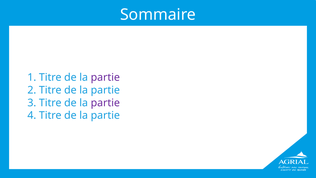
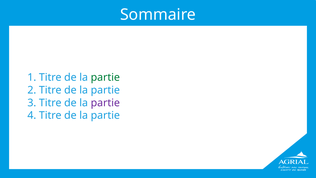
partie colour: purple -> green (105, 77)
